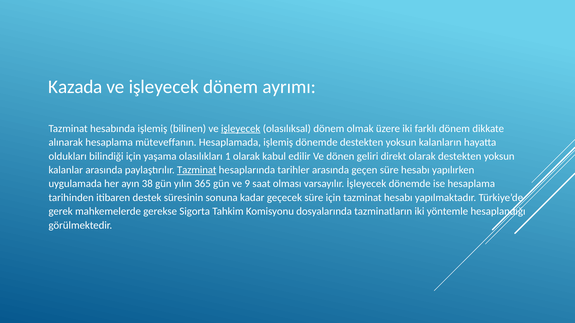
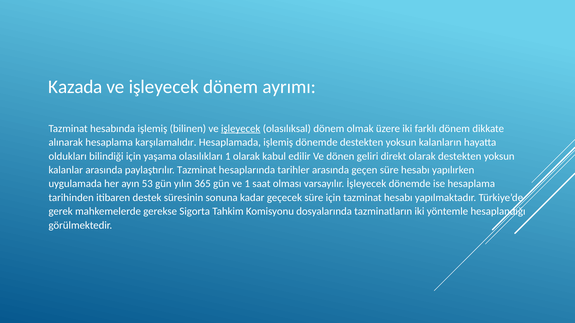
müteveffanın: müteveffanın -> karşılamalıdır (166, 143)
Tazminat underline: present -> none (197, 170)
38: 38 -> 53 (147, 184)
ve 9: 9 -> 1 (247, 184)
